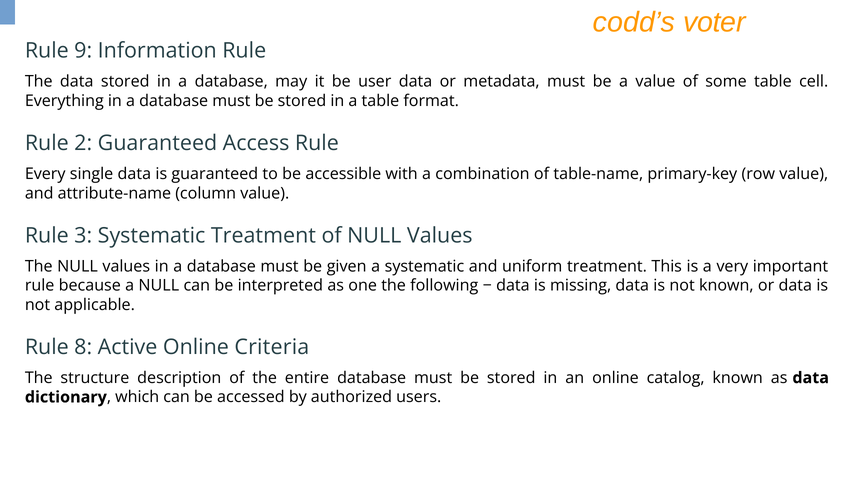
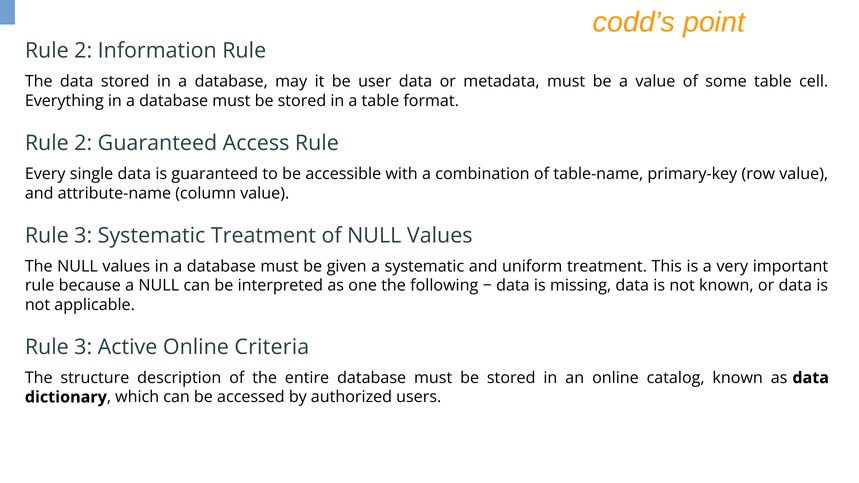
voter: voter -> point (714, 22)
9: 9 -> 2 (83, 51)
8: 8 -> 3 (83, 347)
